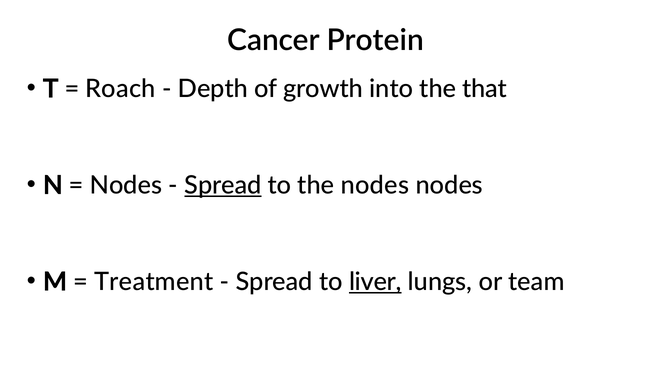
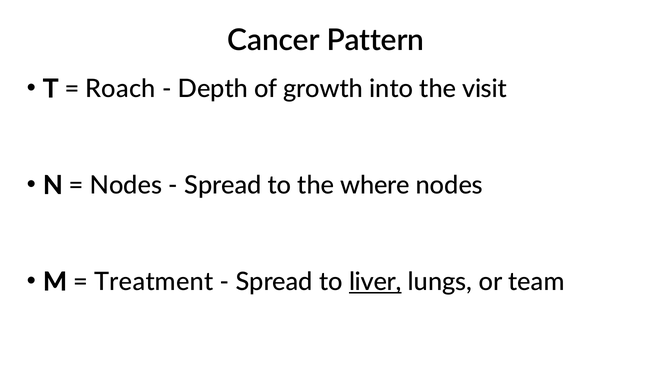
Protein: Protein -> Pattern (375, 40)
that: that -> visit (484, 89)
Spread underline: present -> none (223, 185)
the nodes: nodes -> where (375, 185)
